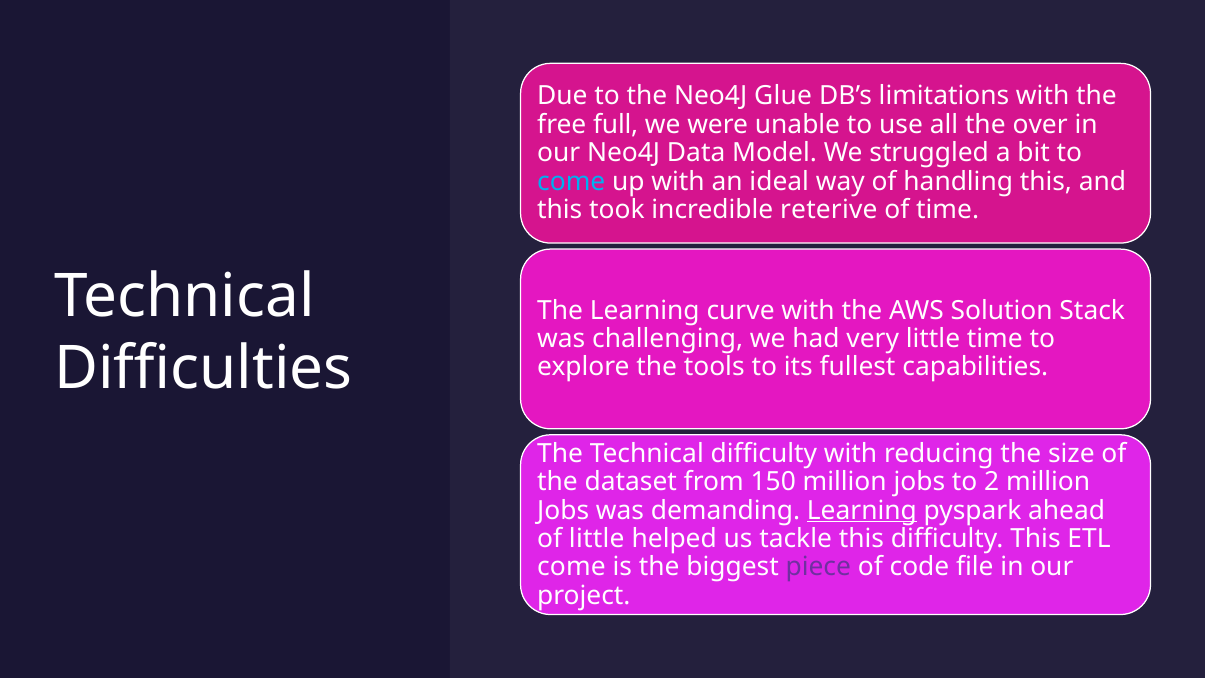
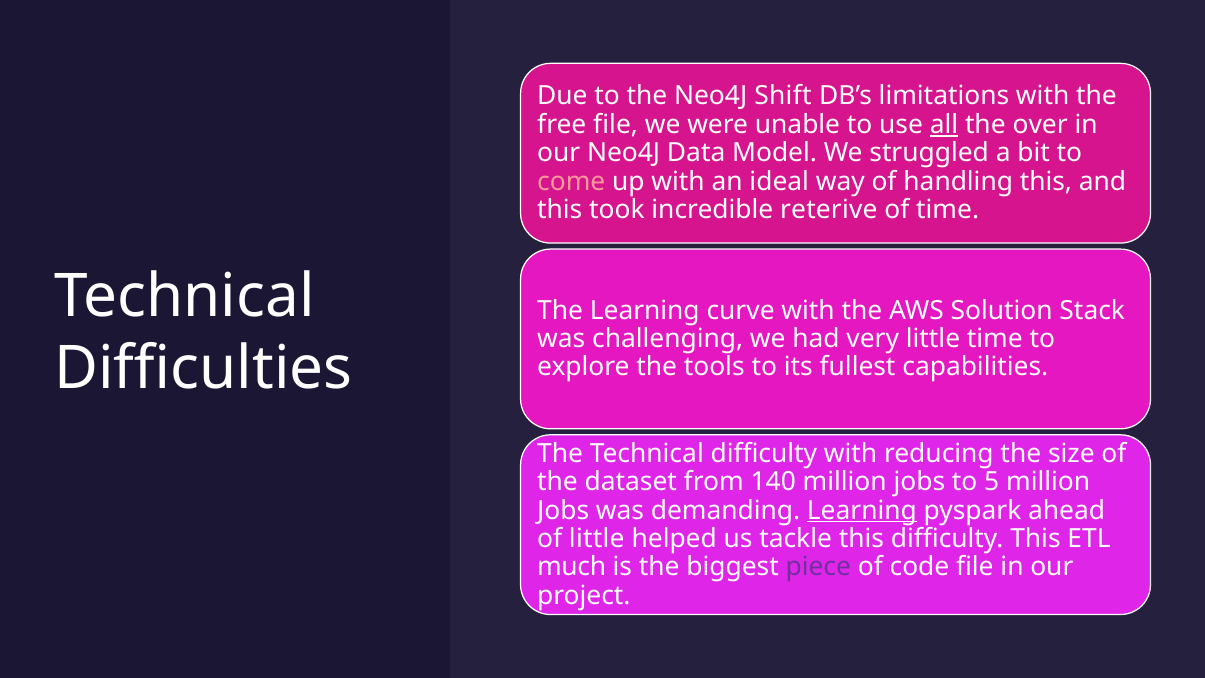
Glue: Glue -> Shift (783, 96)
free full: full -> file (616, 125)
all underline: none -> present (944, 125)
come colour: light blue -> pink (571, 182)
150: 150 -> 140 (773, 482)
2: 2 -> 5 (992, 482)
come: come -> much (572, 567)
